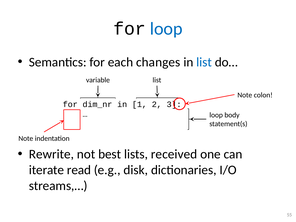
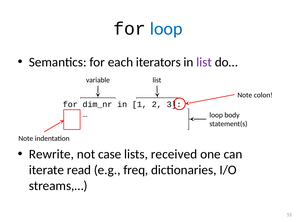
changes: changes -> iterators (158, 62)
list colour: blue -> purple (204, 62)
best: best -> case (110, 154)
disk: disk -> freq (136, 170)
